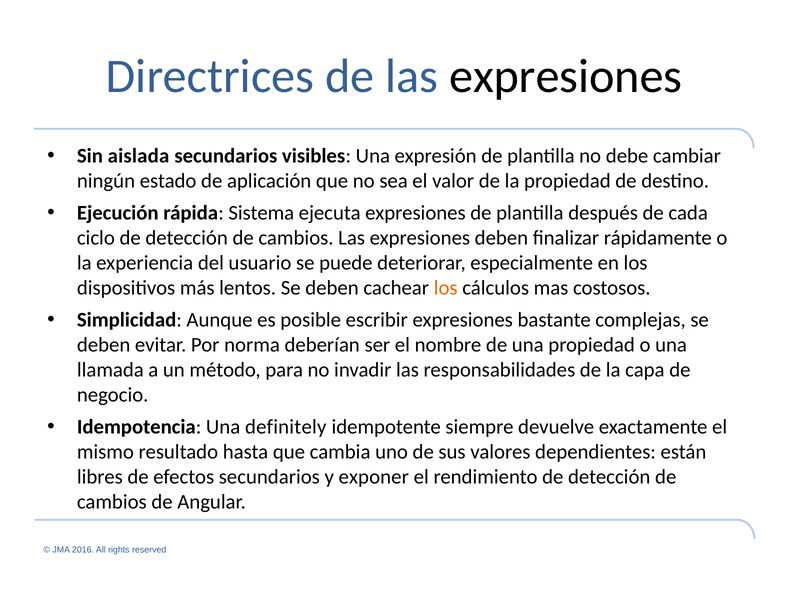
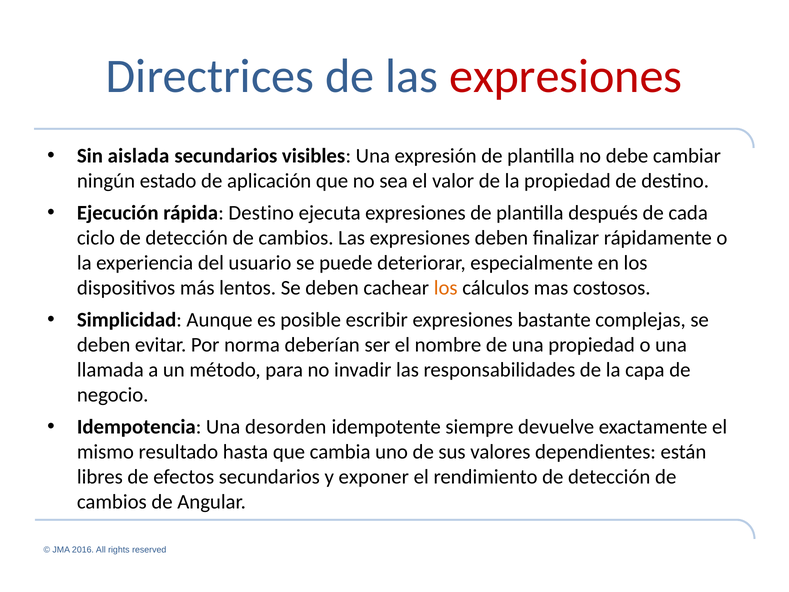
expresiones colour: black -> red (566, 76)
rápida Sistema: Sistema -> Destino (261, 213)
definitely: definitely -> desorden (286, 427)
